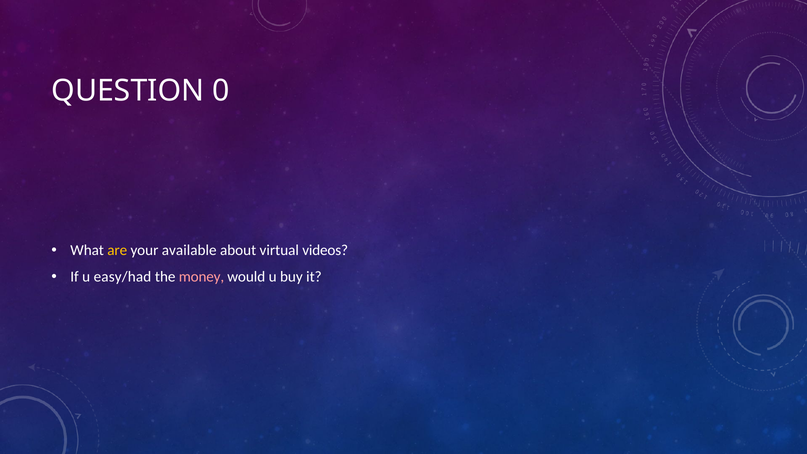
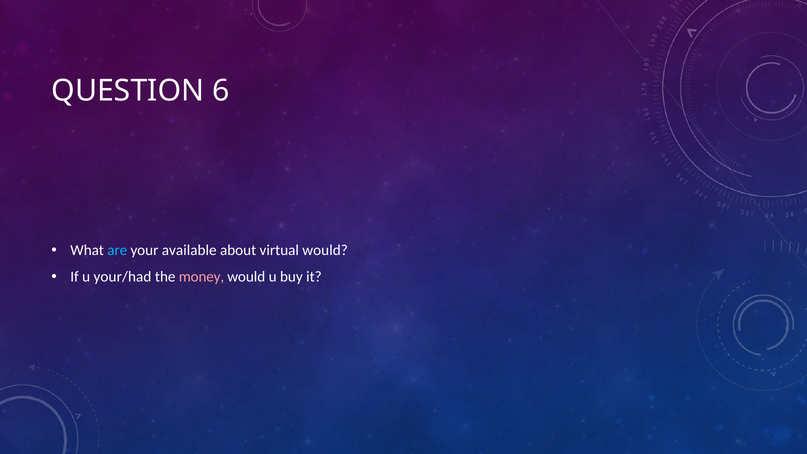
0: 0 -> 6 (221, 91)
are colour: yellow -> light blue (117, 250)
virtual videos: videos -> would (325, 250)
easy/had: easy/had -> your/had (122, 277)
